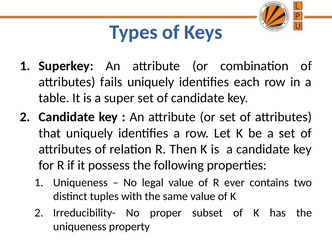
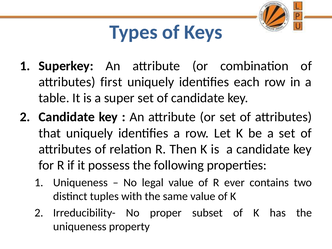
fails: fails -> first (111, 82)
